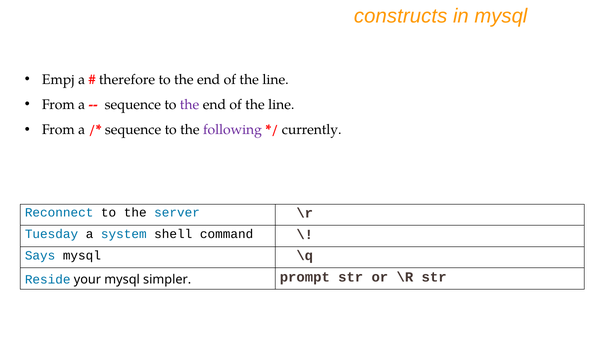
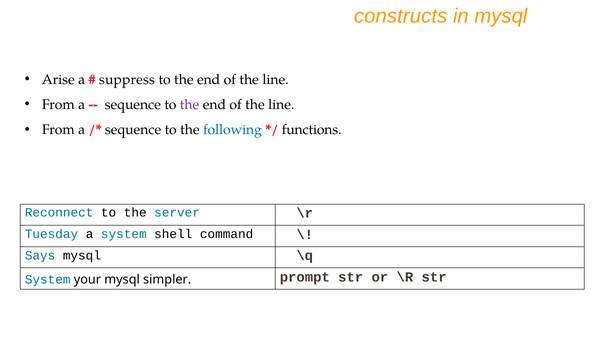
Empj: Empj -> Arise (58, 80)
therefore: therefore -> suppress (127, 80)
following colour: purple -> blue (232, 130)
currently: currently -> functions (312, 130)
Reside: Reside -> System (48, 280)
